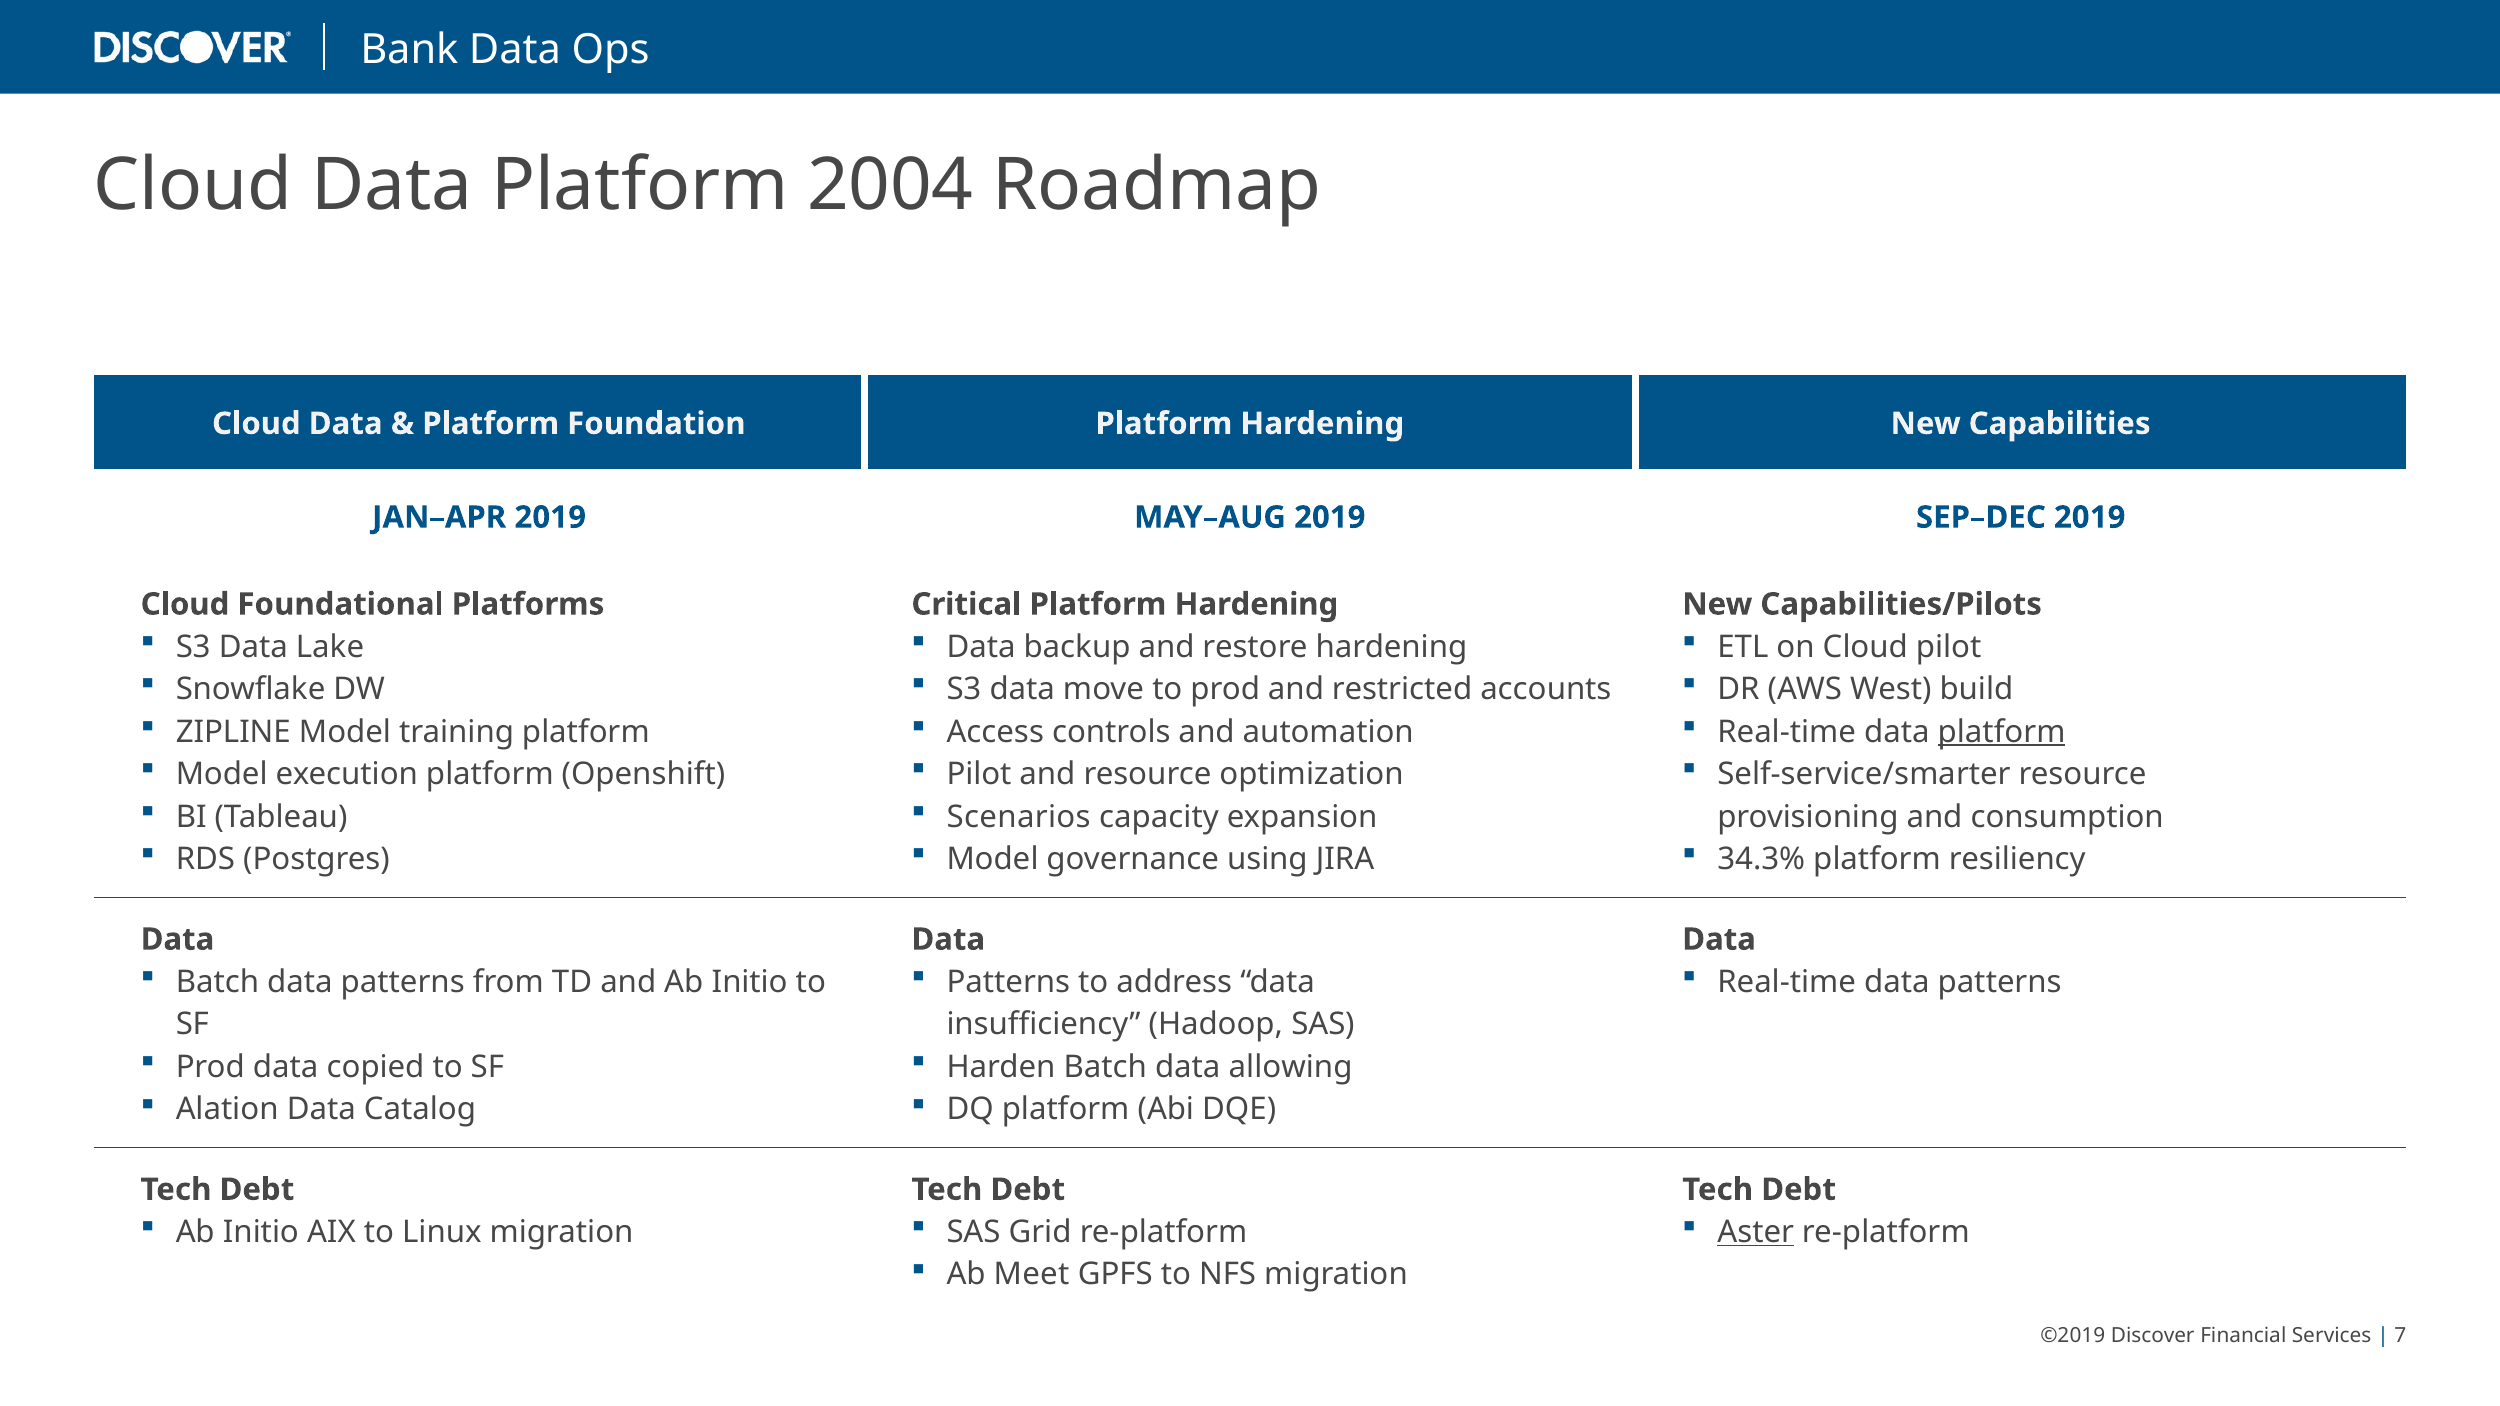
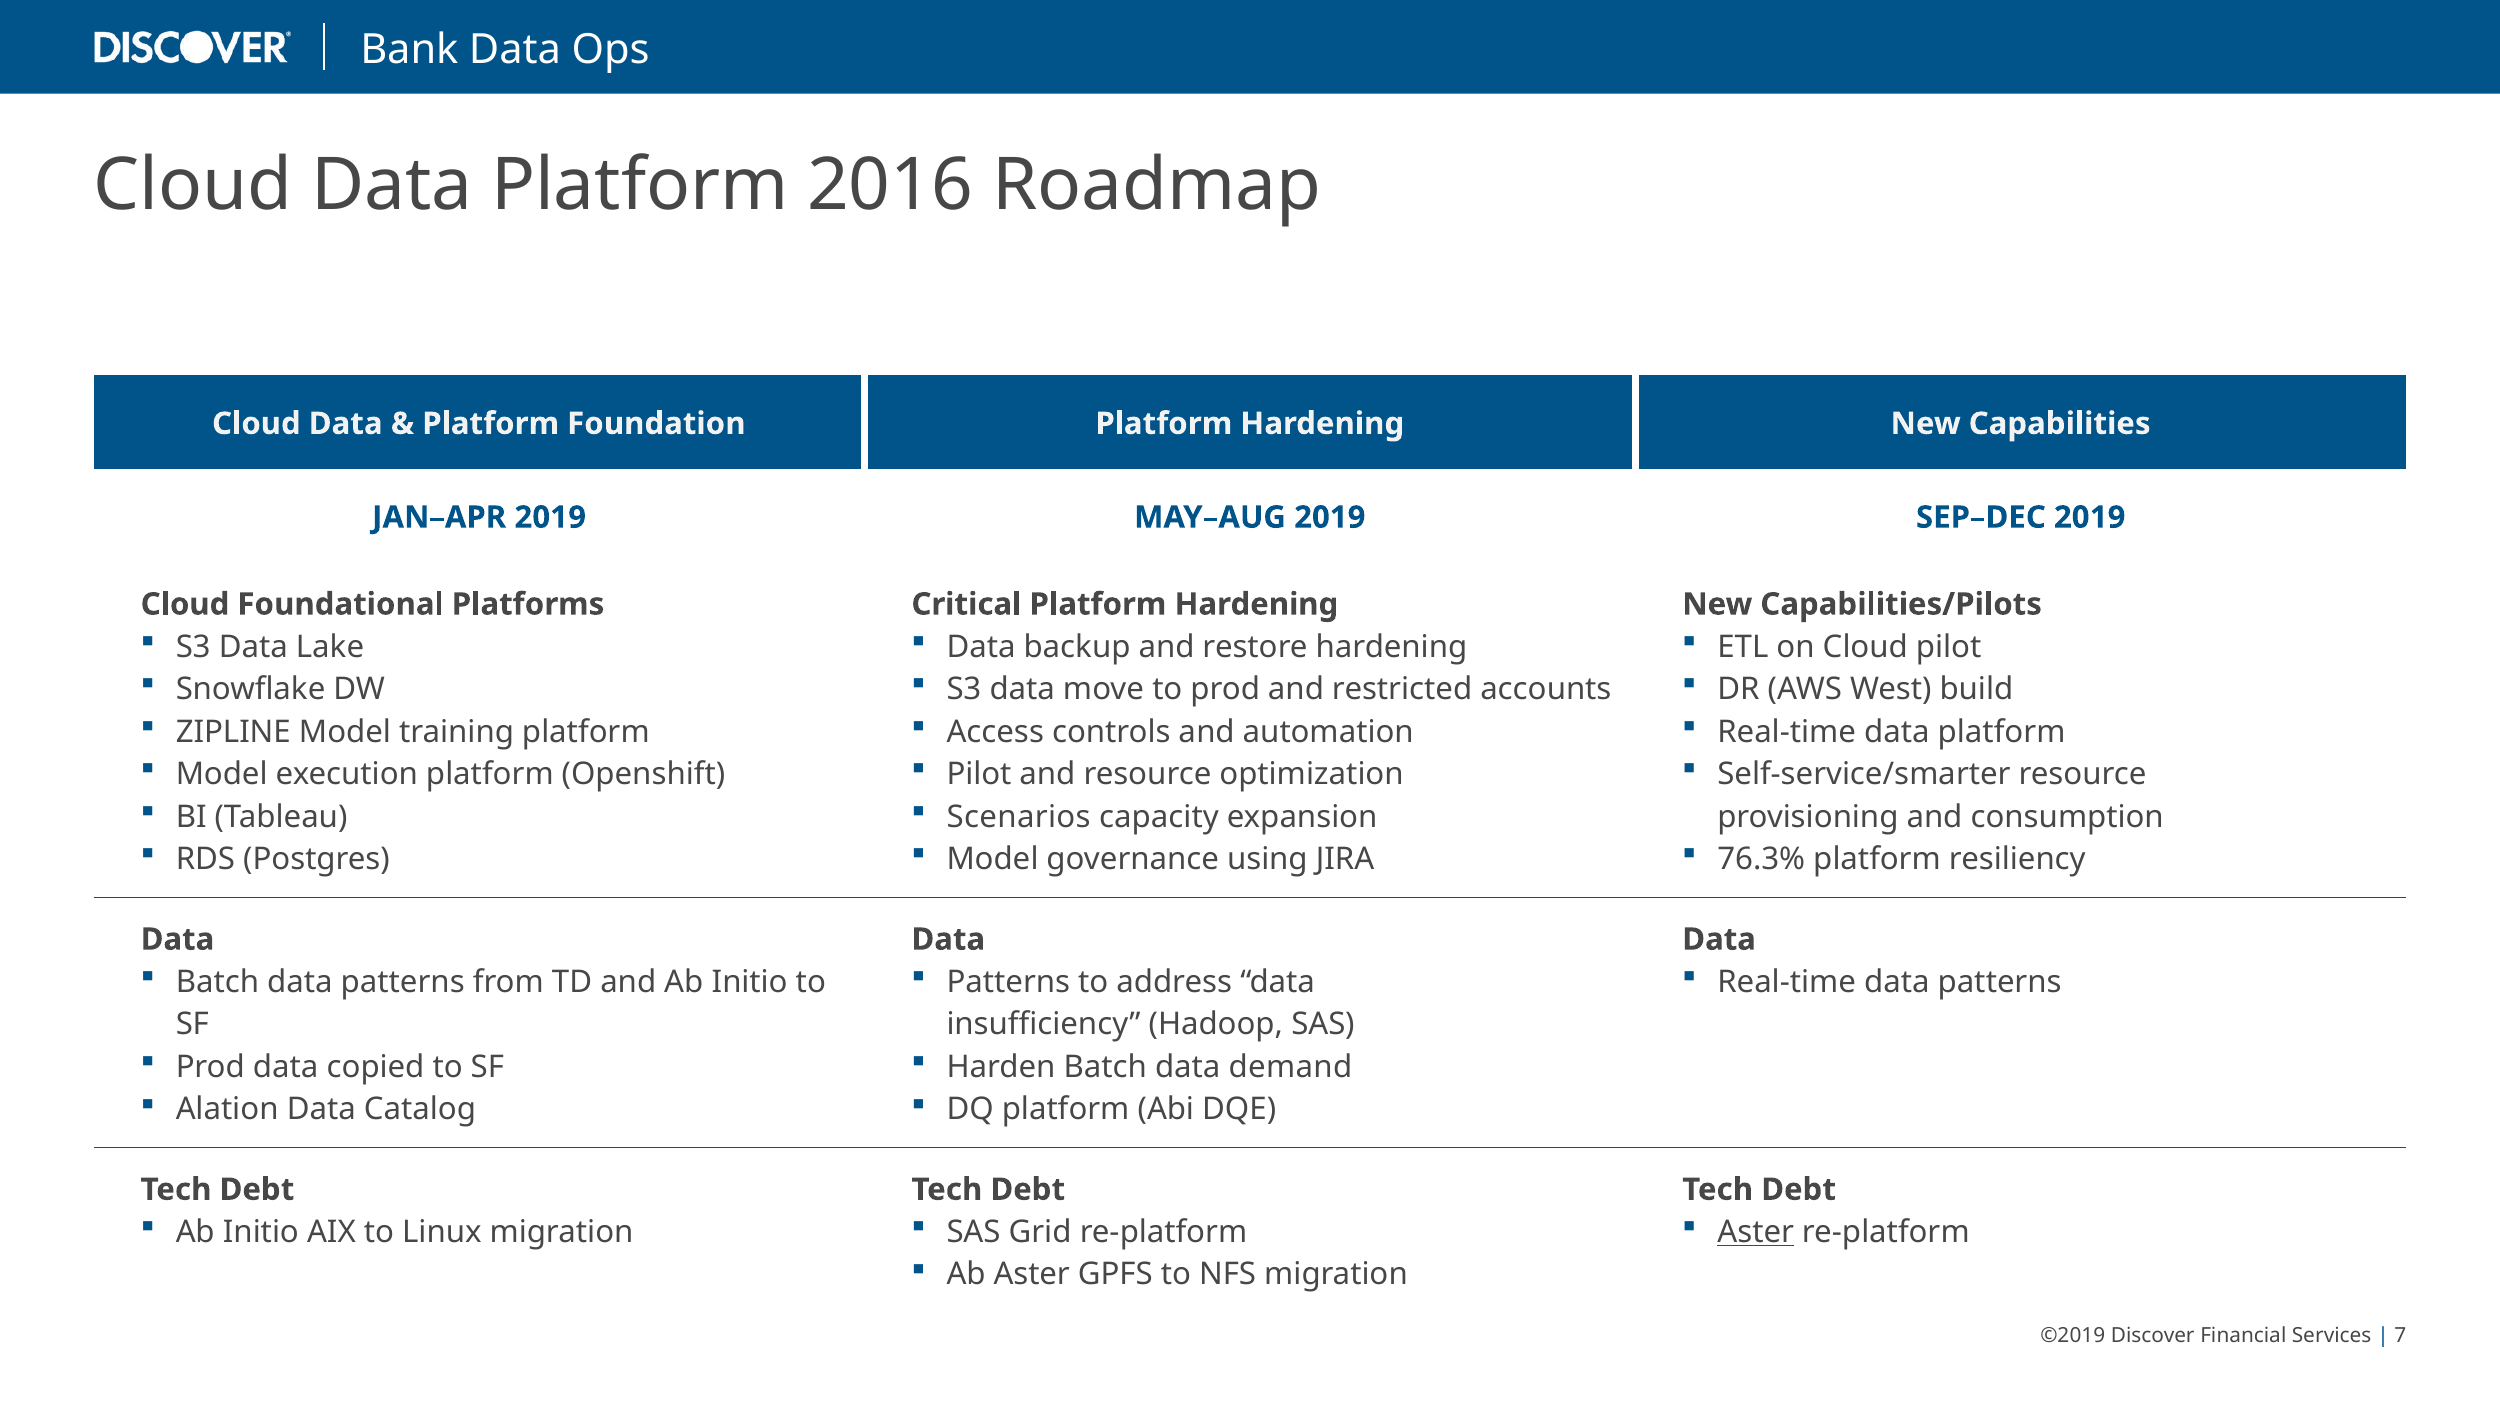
2004: 2004 -> 2016 (890, 185)
platform underline: present -> none (2002, 732)
34.3%: 34.3% -> 76.3% (1761, 859)
allowing: allowing -> demand (1290, 1067)
Ab Meet: Meet -> Aster (1032, 1275)
